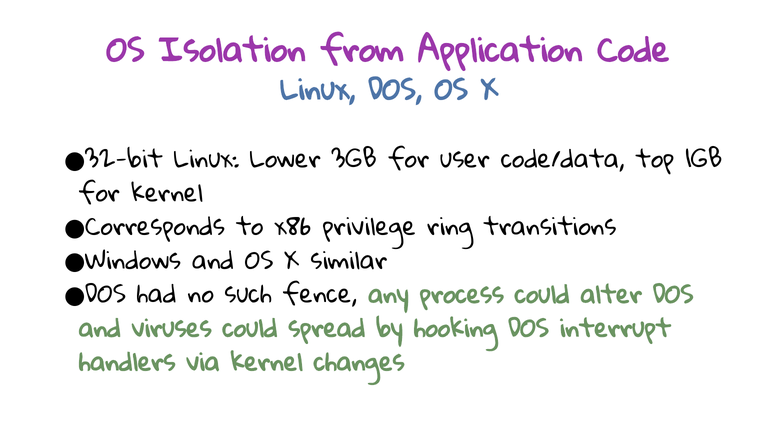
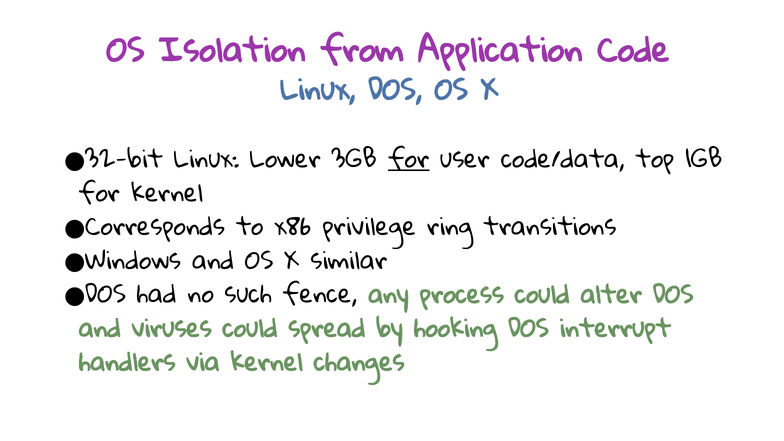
for underline: none -> present (409, 160)
